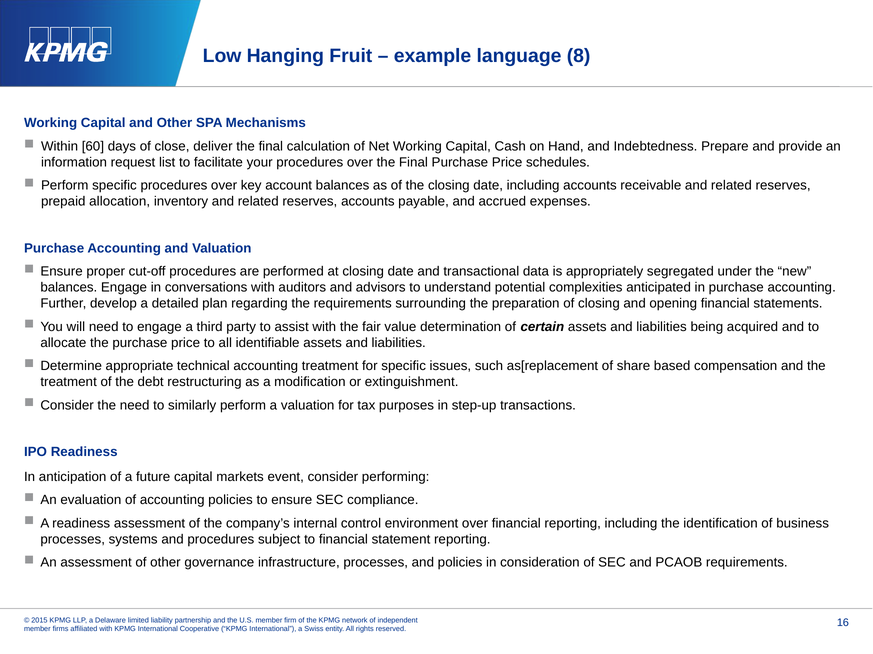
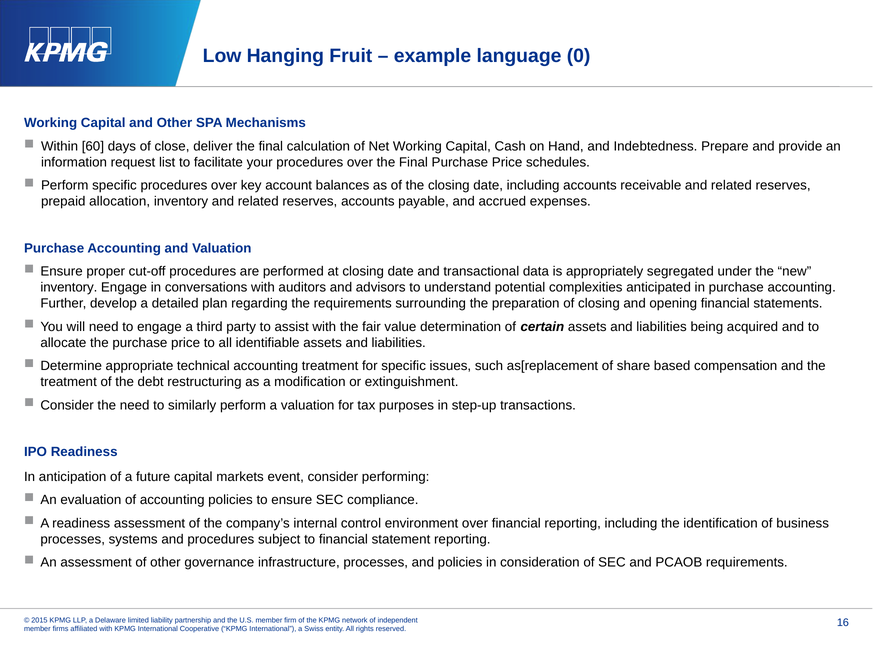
8: 8 -> 0 (579, 56)
balances: balances -> inventory (69, 288)
